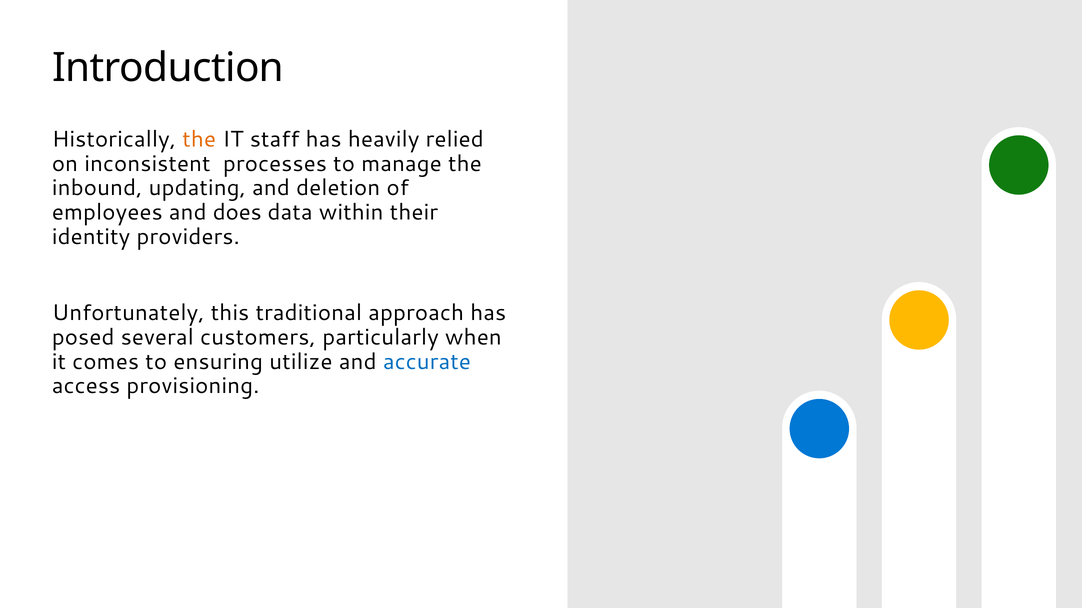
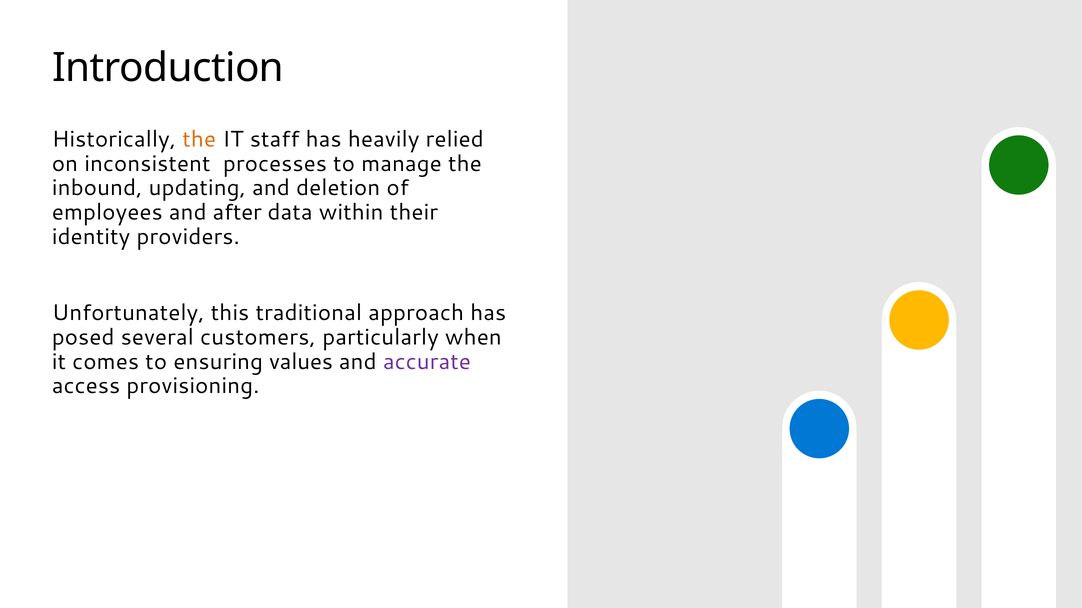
does: does -> after (237, 213)
utilize: utilize -> values (301, 362)
accurate colour: blue -> purple (427, 362)
